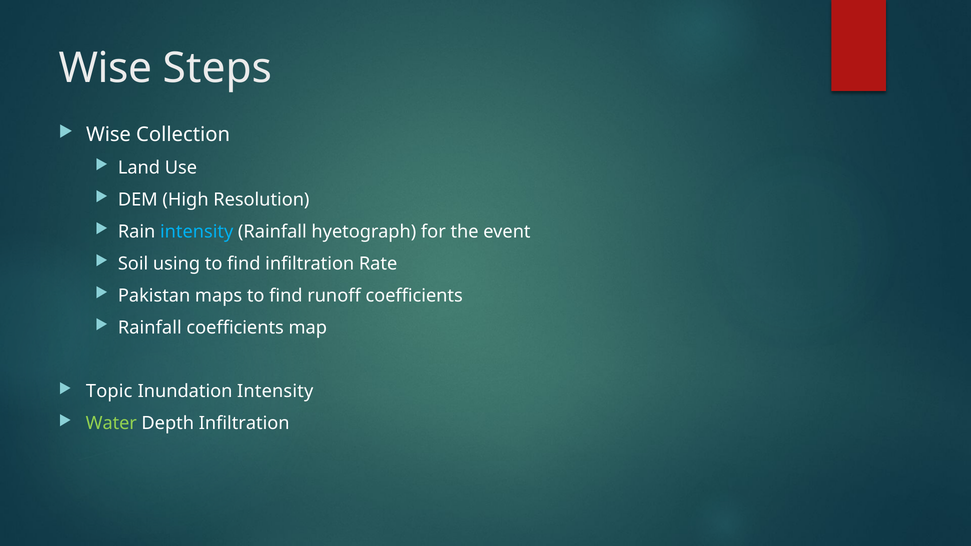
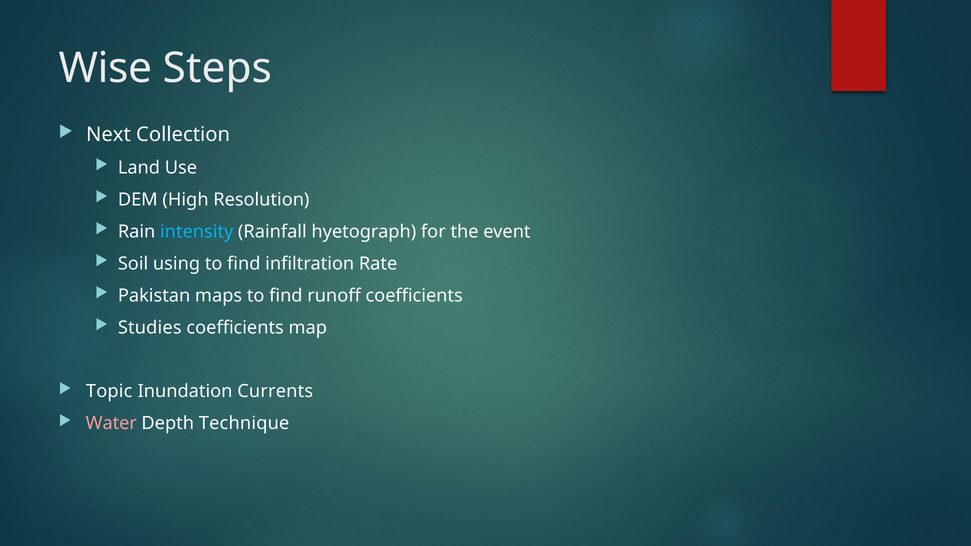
Wise: Wise -> Next (108, 135)
Rainfall: Rainfall -> Studies (150, 328)
Inundation Intensity: Intensity -> Currents (275, 392)
Water colour: light green -> pink (111, 424)
Depth Infiltration: Infiltration -> Technique (244, 424)
